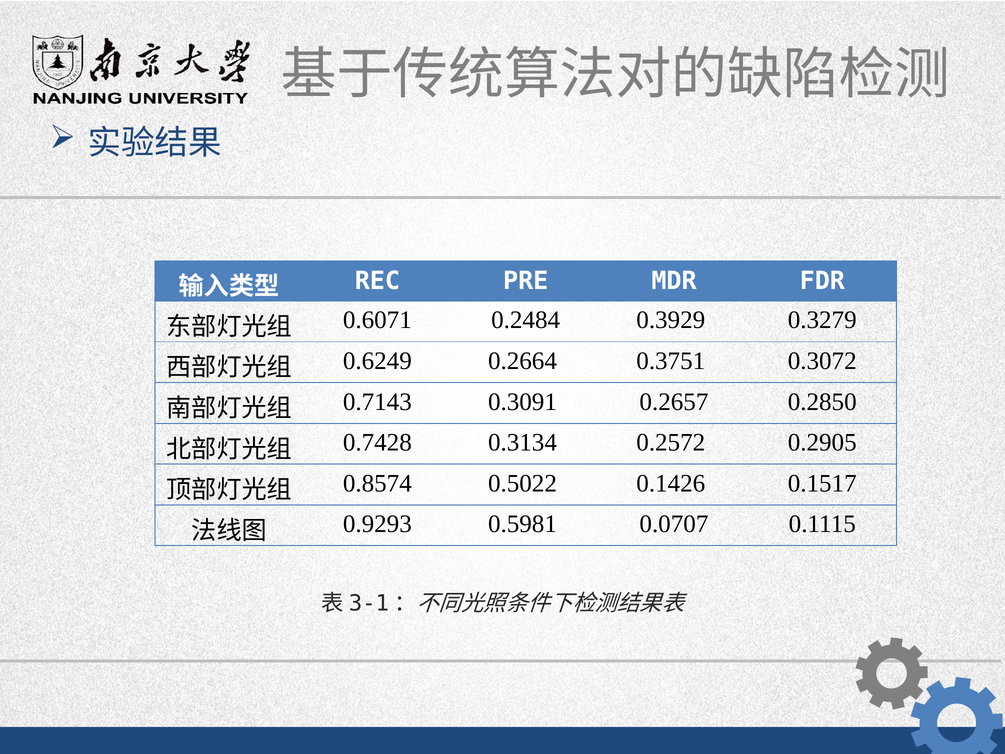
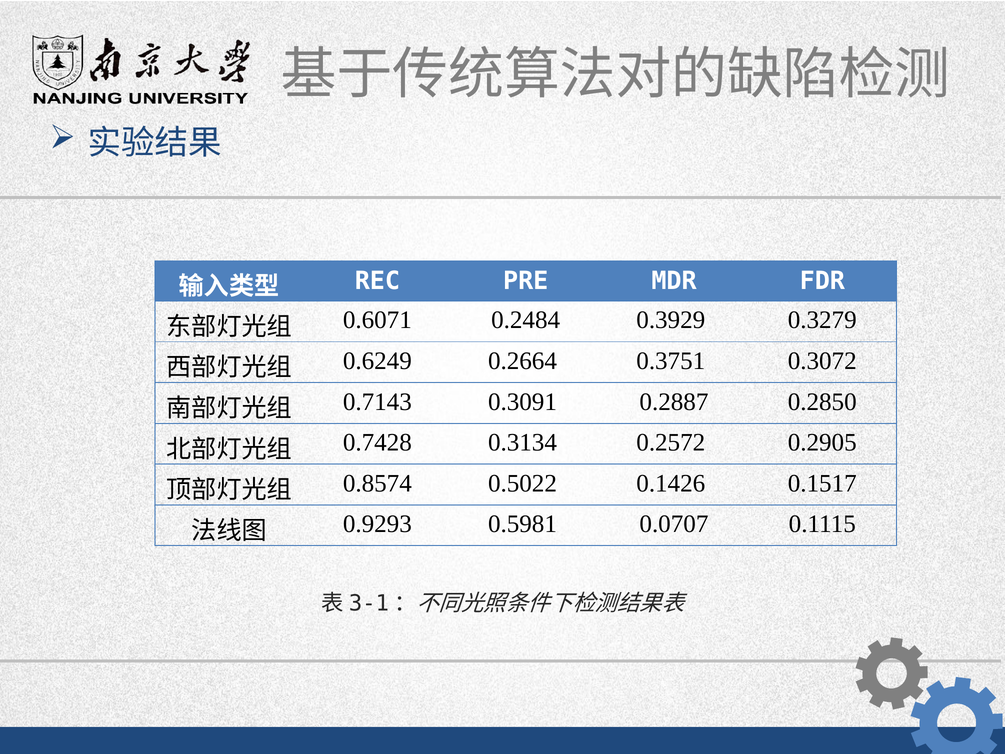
0.2657: 0.2657 -> 0.2887 (674, 402)
